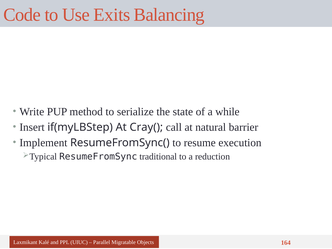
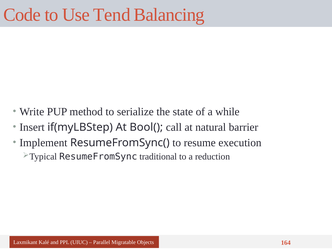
Exits: Exits -> Tend (112, 15)
Cray(: Cray( -> Bool( (146, 127)
